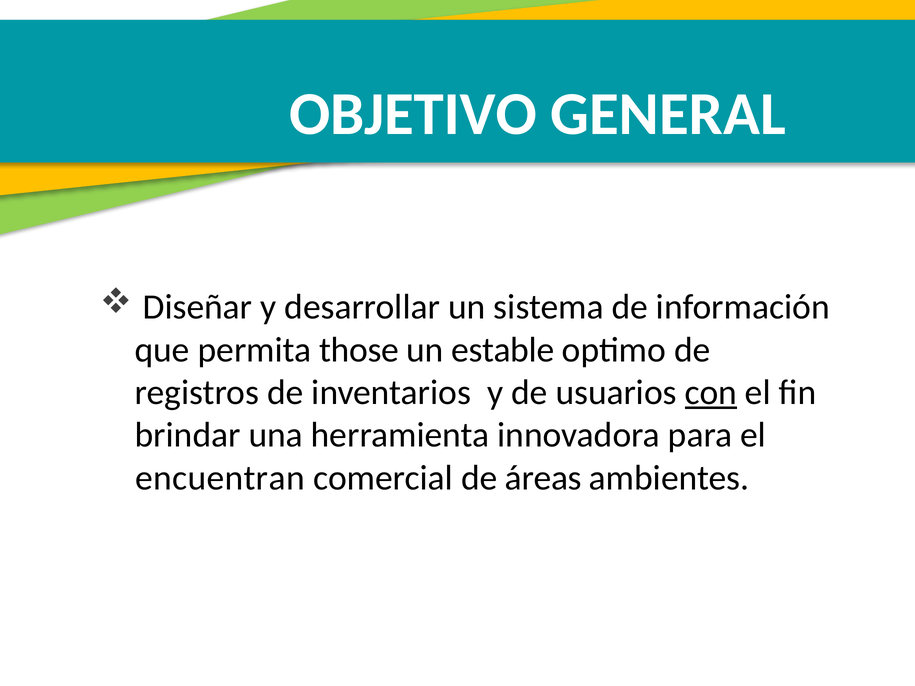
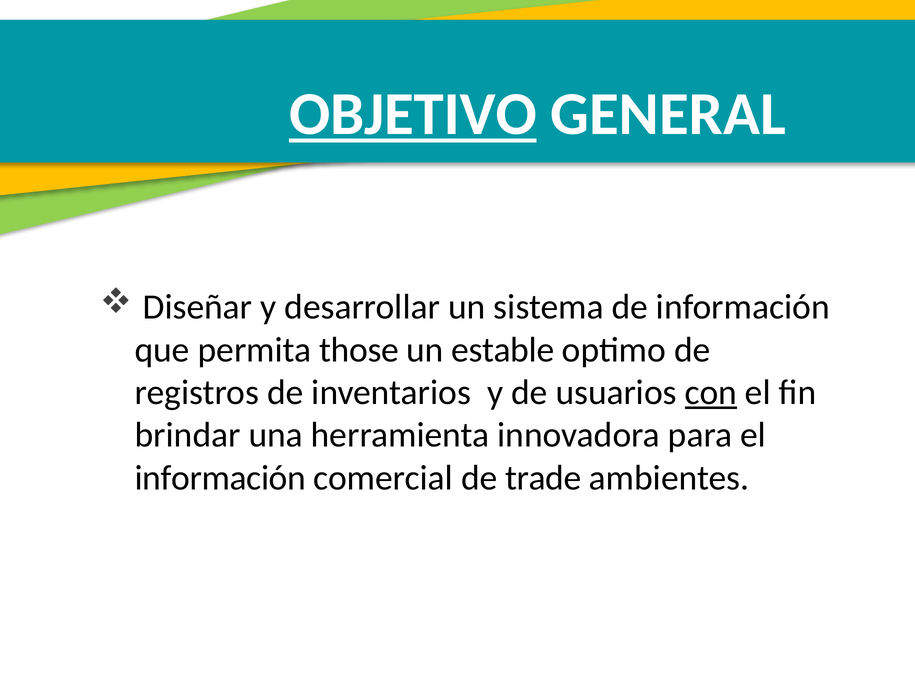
OBJETIVO underline: none -> present (413, 114)
encuentran: encuentran -> información (220, 478)
áreas: áreas -> trade (543, 478)
